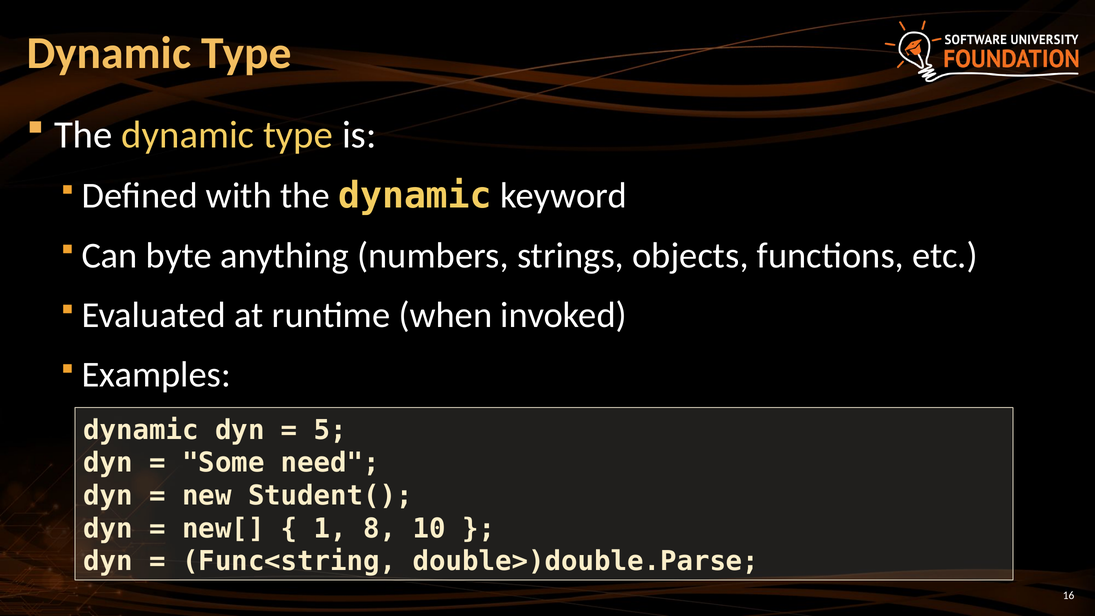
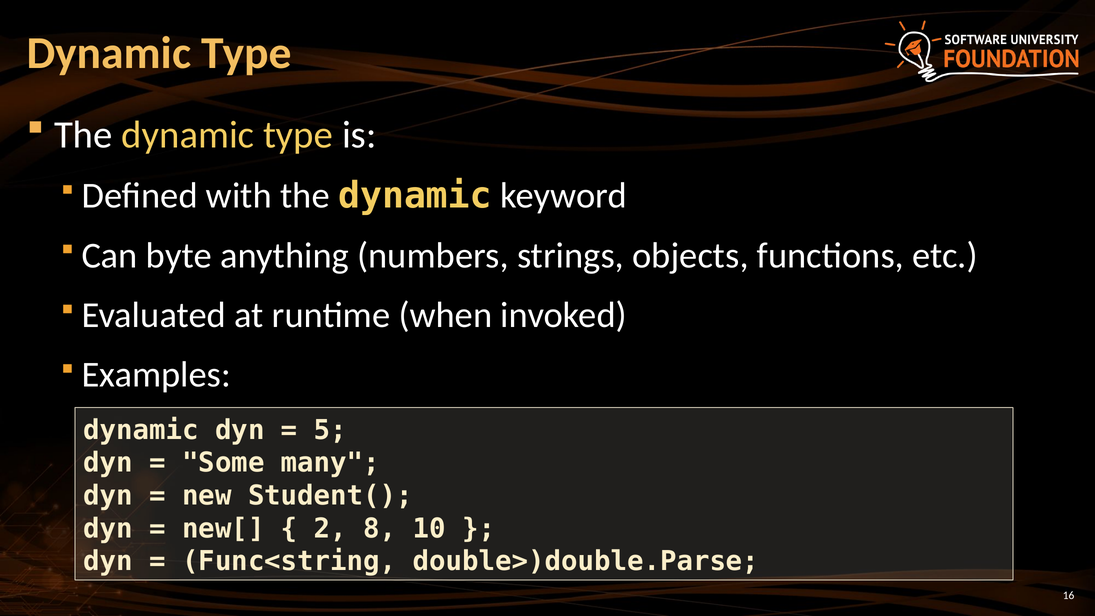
need: need -> many (330, 463)
1: 1 -> 2 (330, 529)
